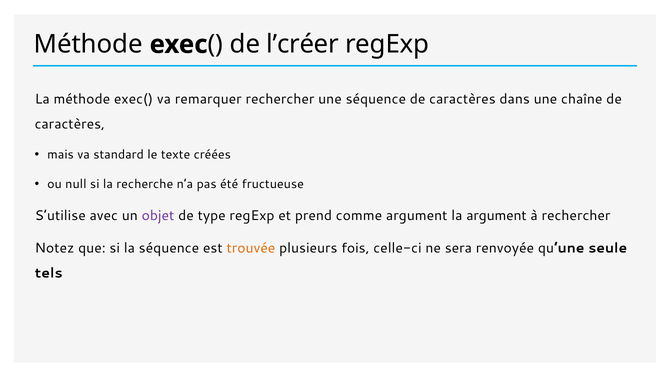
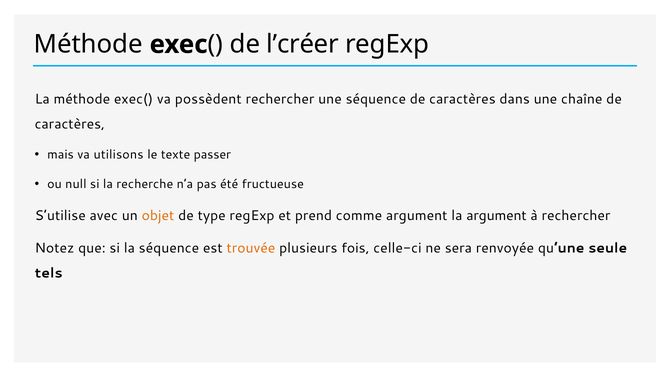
remarquer: remarquer -> possèdent (208, 99)
standard: standard -> utilisons (119, 155)
créées: créées -> passer (212, 155)
objet colour: purple -> orange (158, 216)
